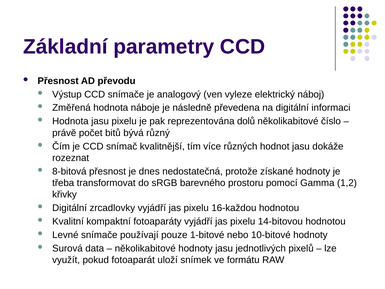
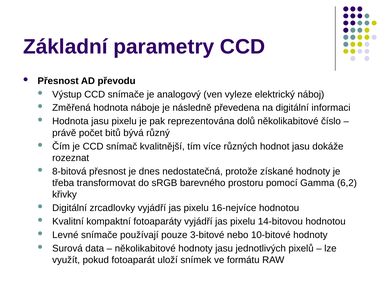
1,2: 1,2 -> 6,2 (347, 183)
16-každou: 16-každou -> 16-nejvíce (234, 208)
1-bitové: 1-bitové -> 3-bitové (207, 235)
